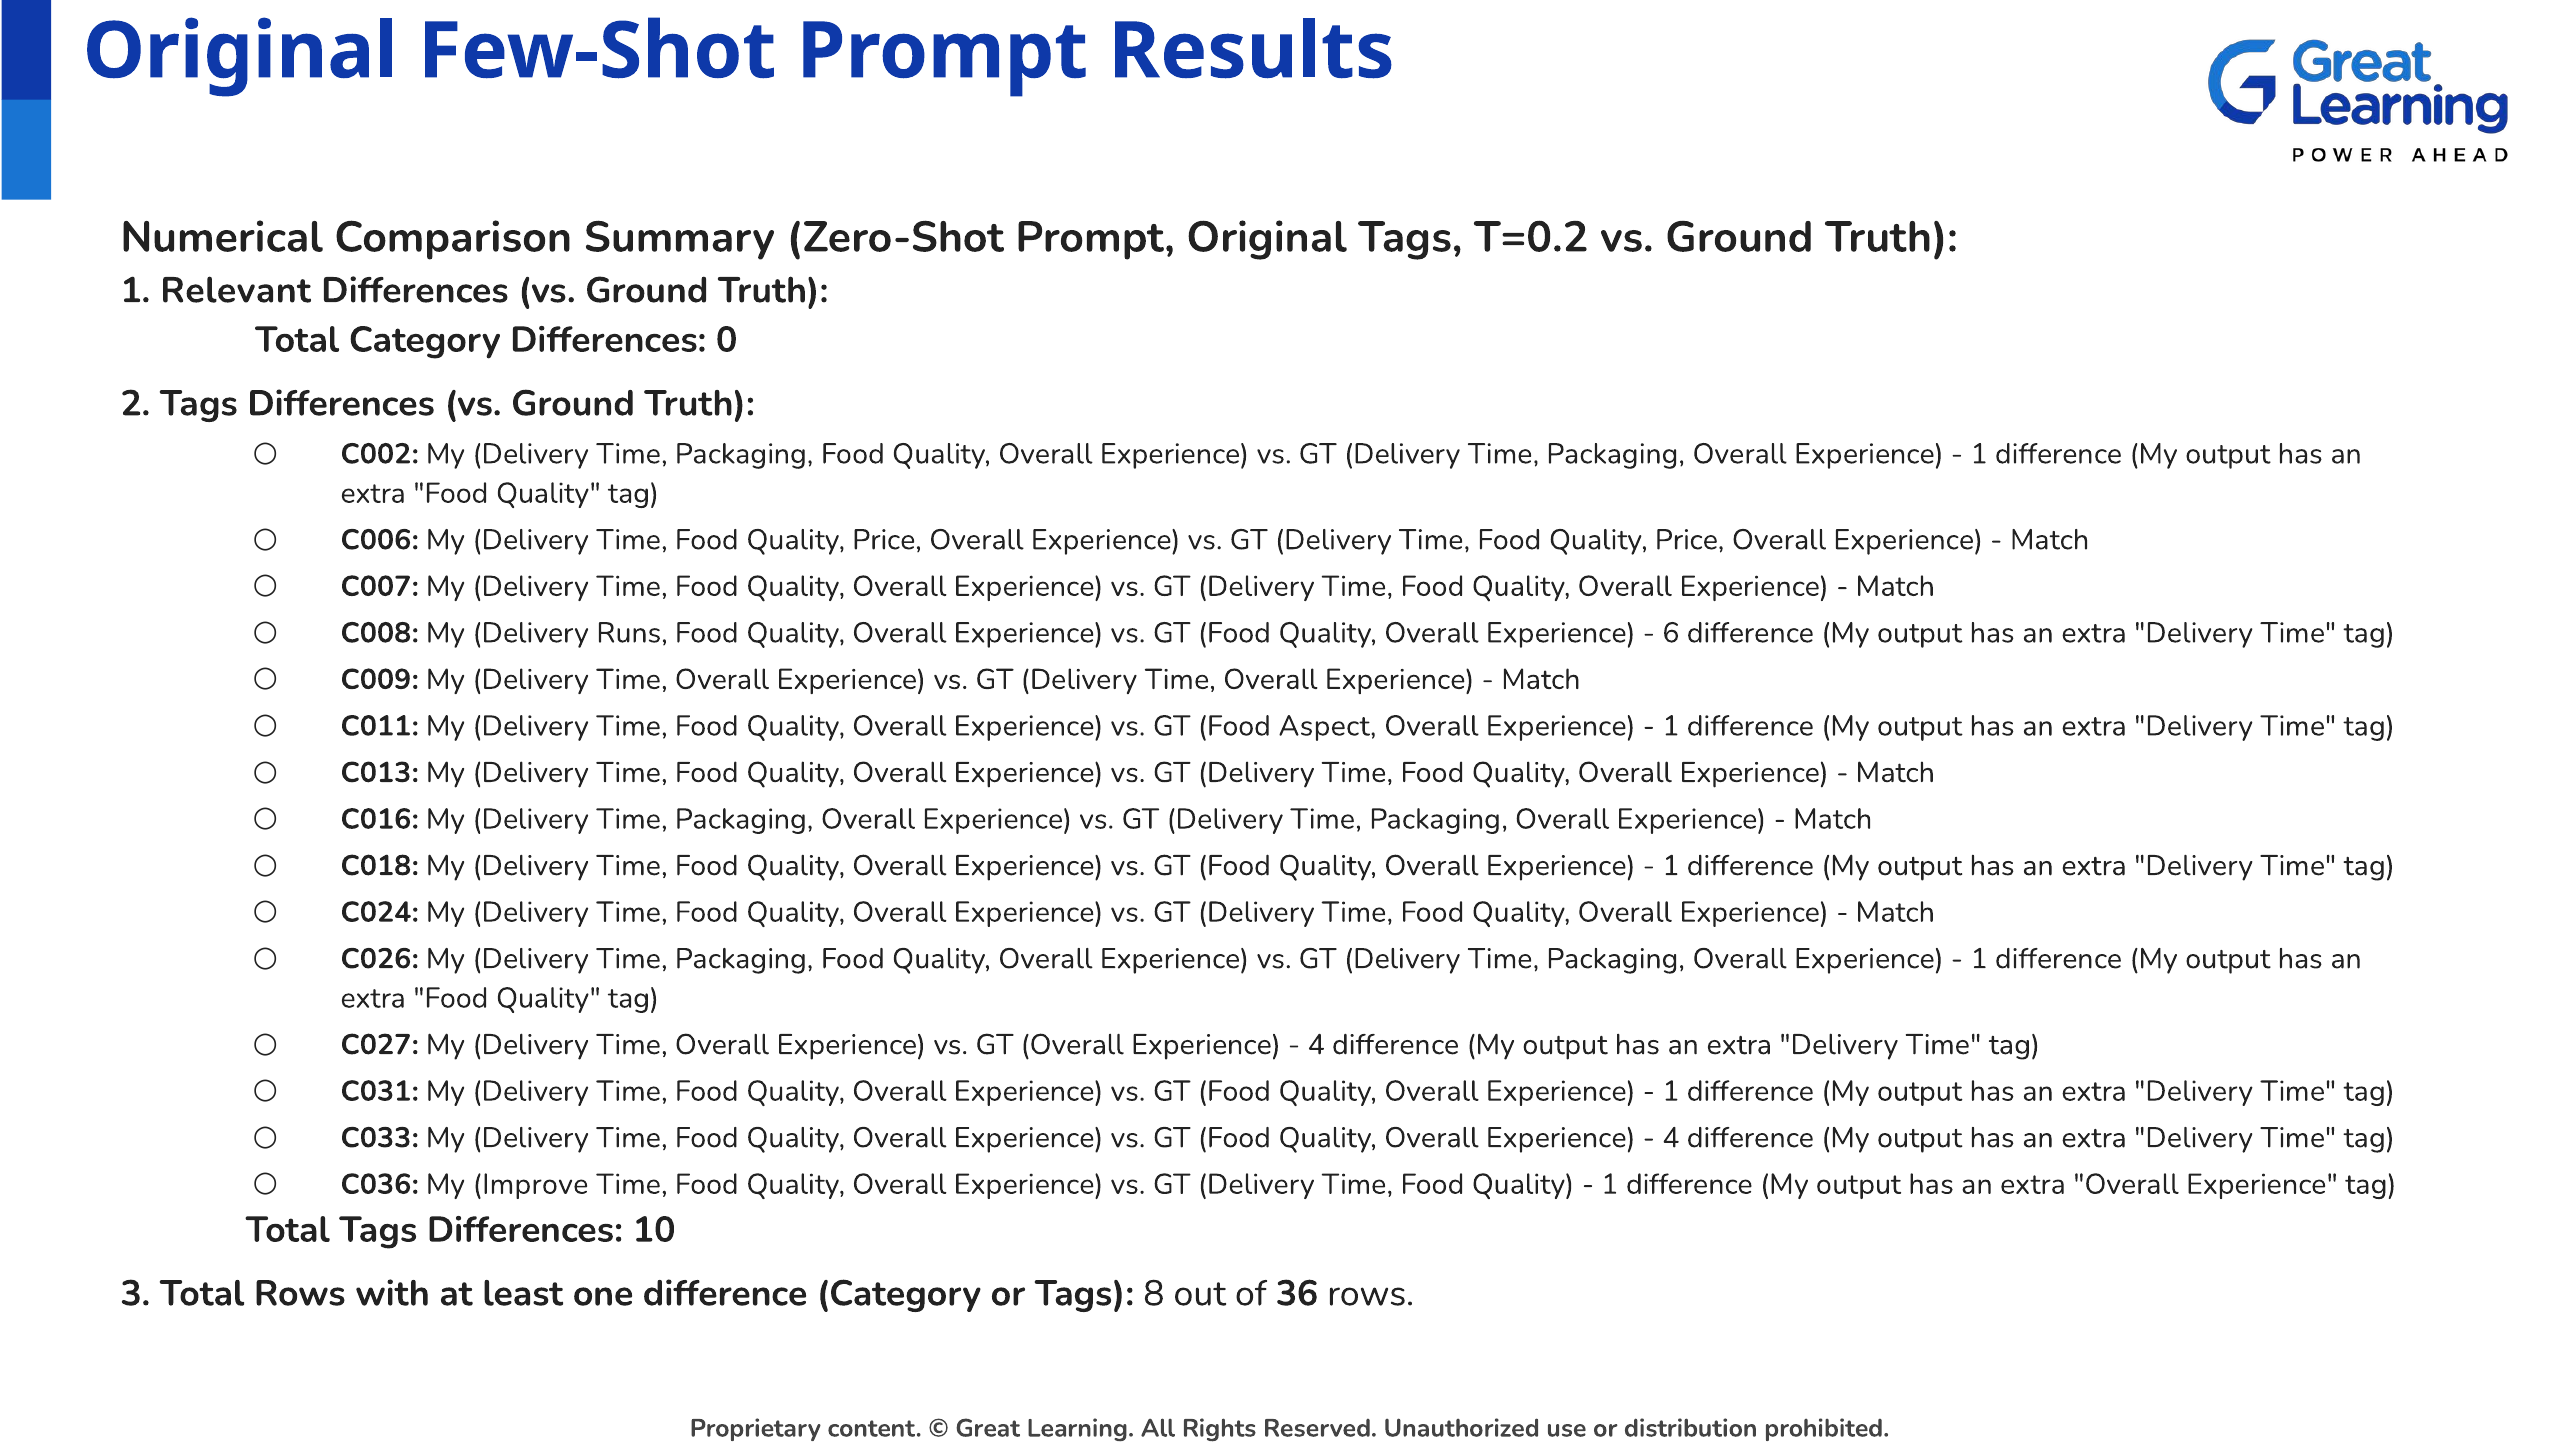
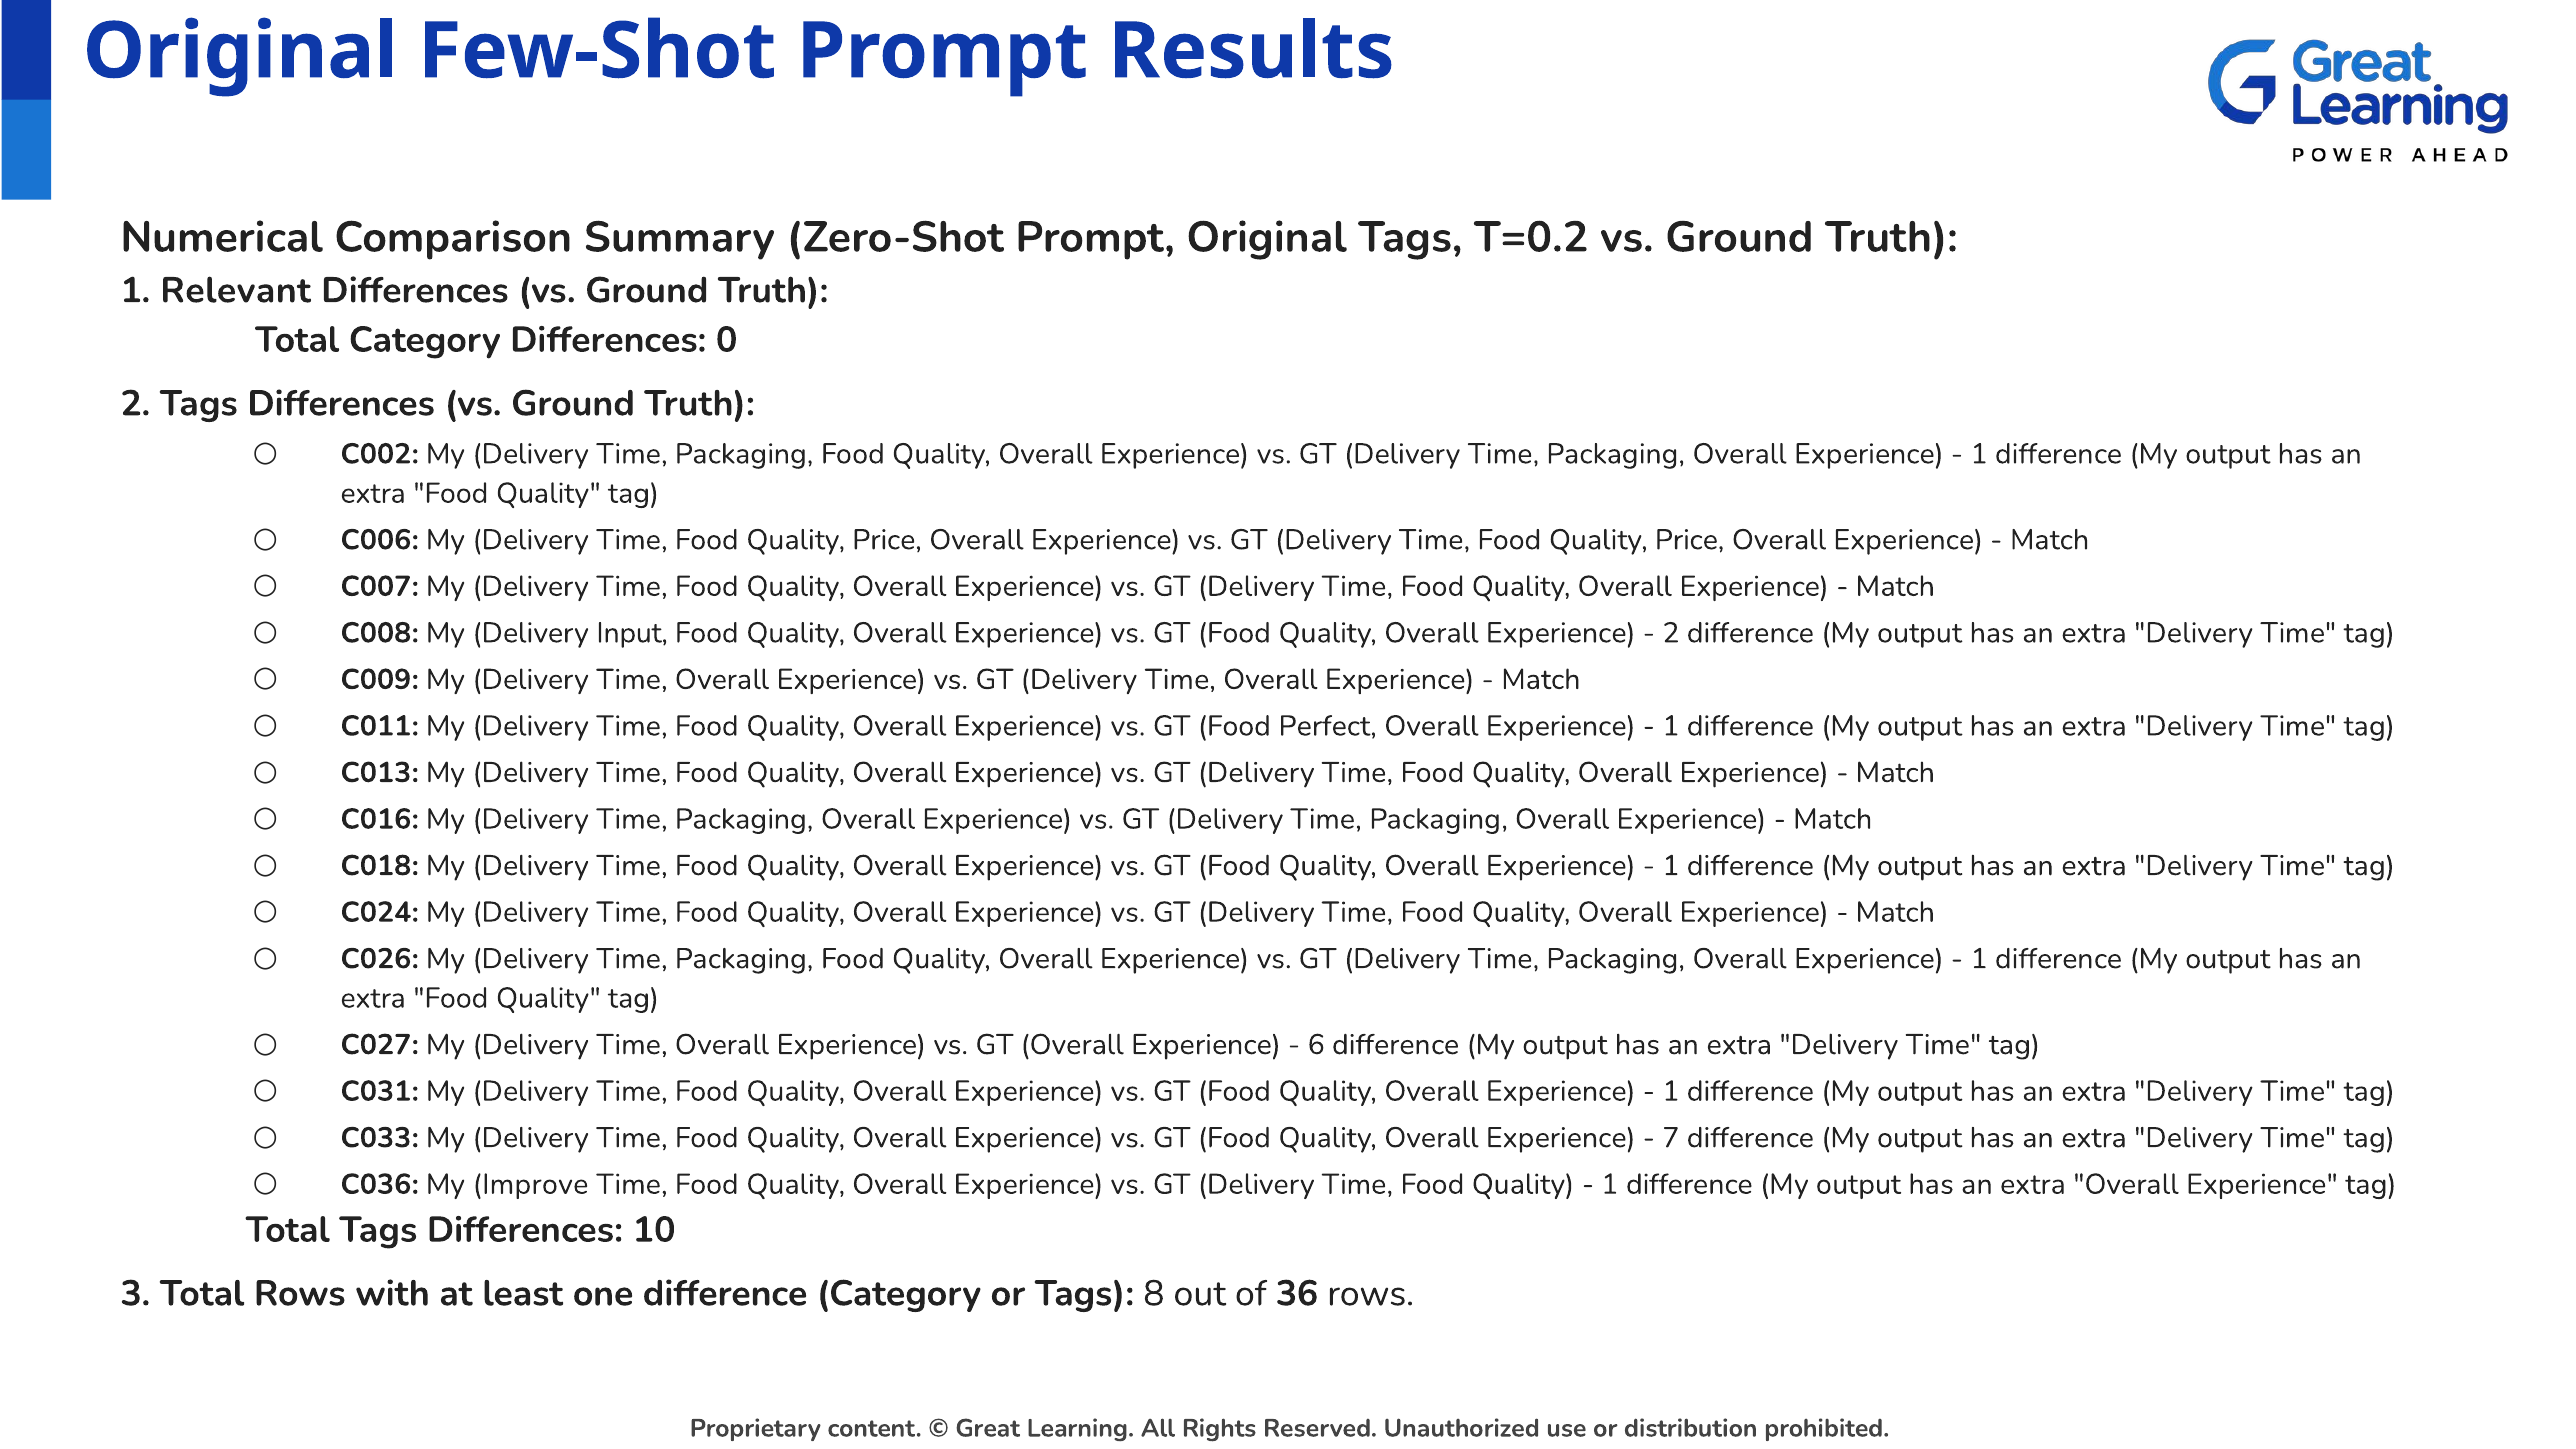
Runs: Runs -> Input (632, 633)
6: 6 -> 2 (1671, 633)
Aspect: Aspect -> Perfect (1328, 726)
4: 4 -> 6 (1316, 1045)
4: 4 -> 7 (1671, 1138)
